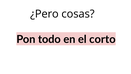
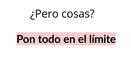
corto: corto -> límite (103, 39)
